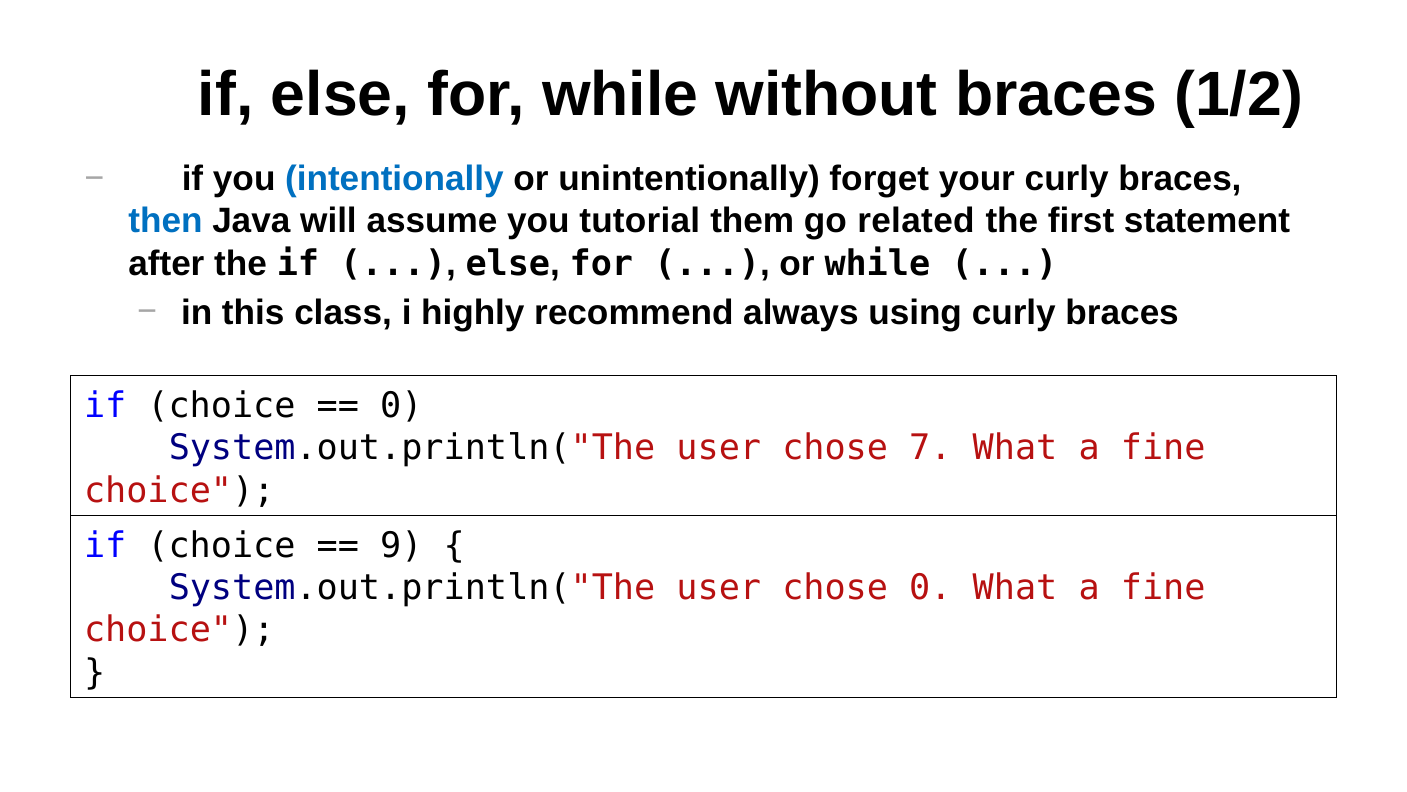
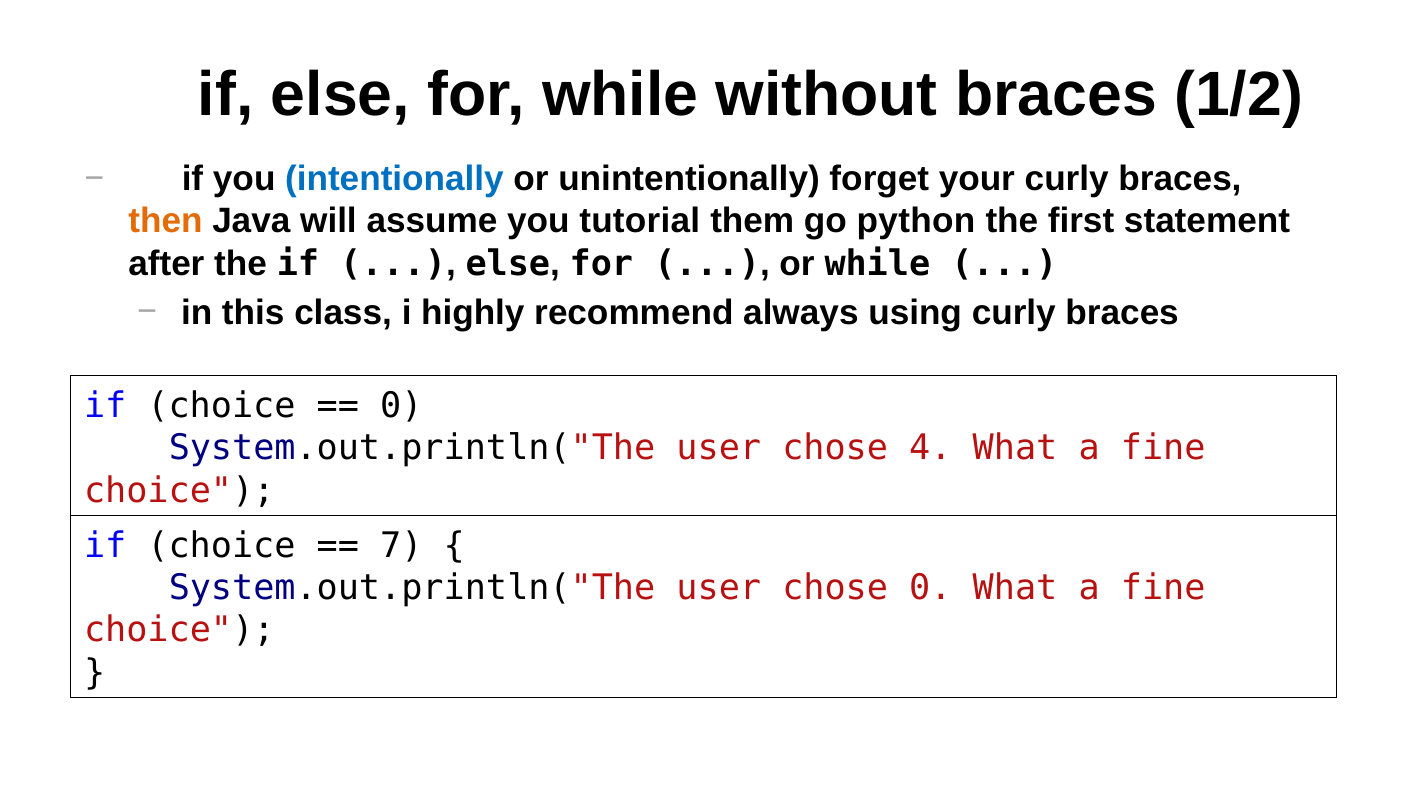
then colour: blue -> orange (165, 221)
related: related -> python (916, 221)
7: 7 -> 4 (930, 448)
9: 9 -> 7 (401, 545)
